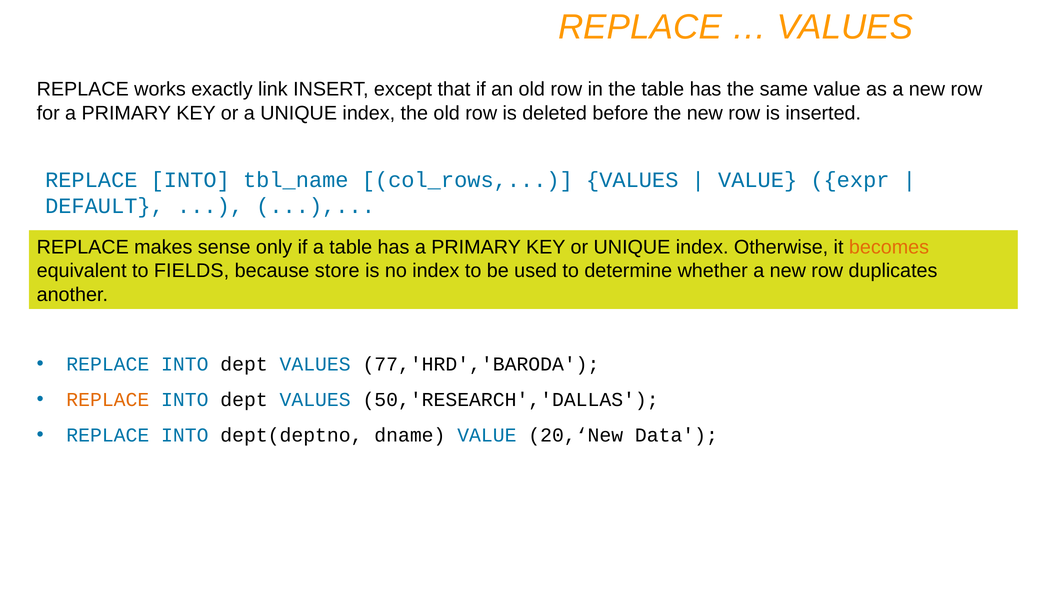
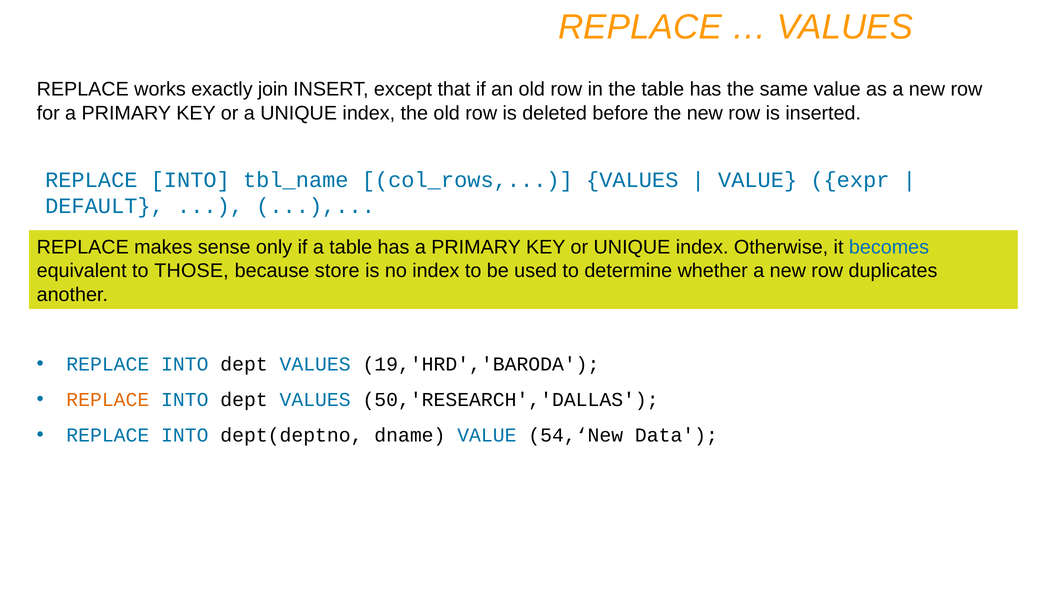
link: link -> join (273, 89)
becomes colour: orange -> blue (889, 247)
FIELDS: FIELDS -> THOSE (192, 271)
77,'HRD','BARODA: 77,'HRD','BARODA -> 19,'HRD','BARODA (481, 365)
20,‘New: 20,‘New -> 54,‘New (576, 436)
